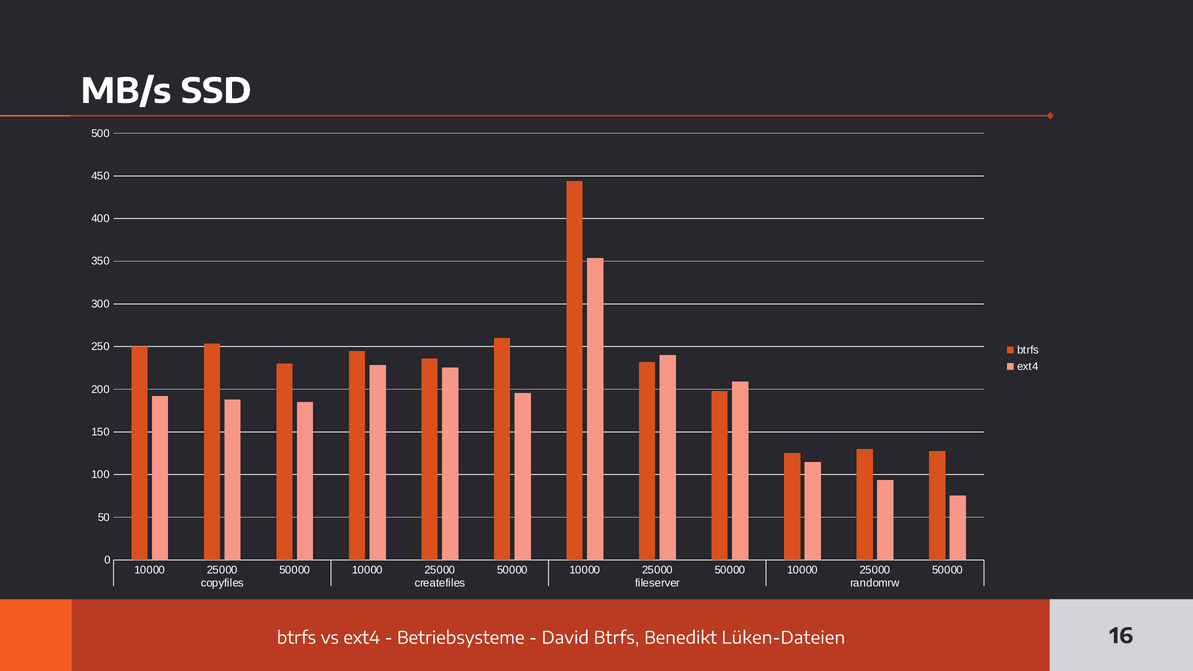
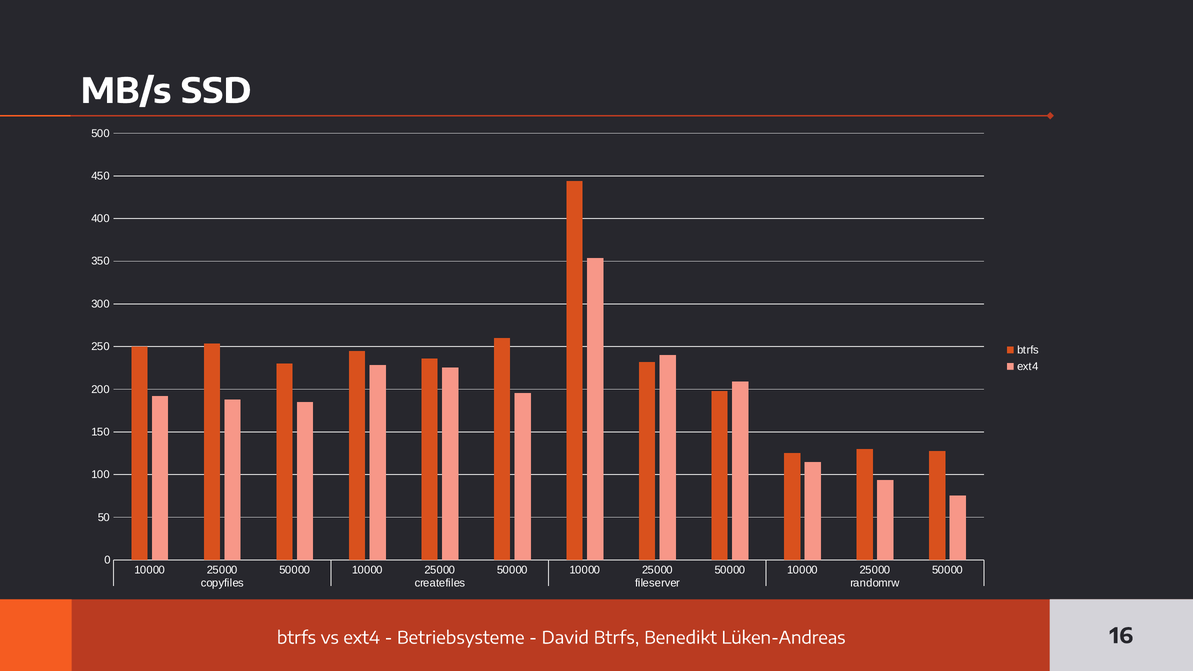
Lüken-Dateien: Lüken-Dateien -> Lüken-Andreas (784, 638)
